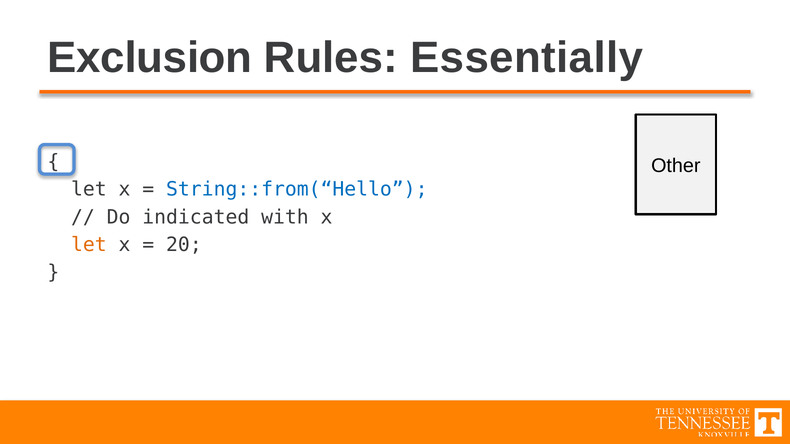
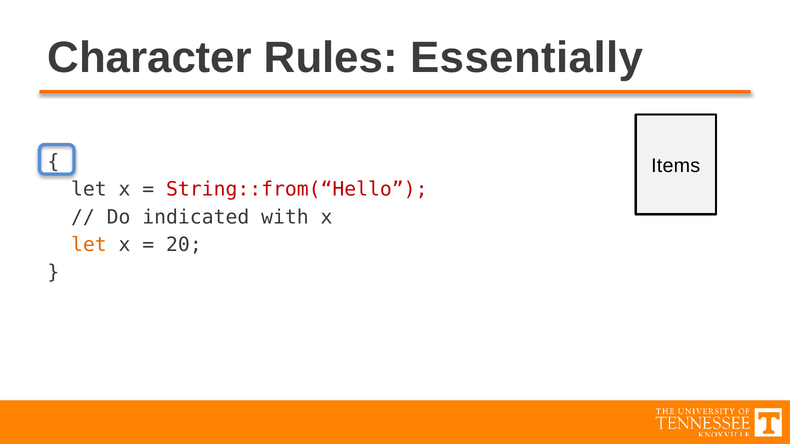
Exclusion: Exclusion -> Character (150, 58)
Other: Other -> Items (676, 166)
String::from(“Hello colour: blue -> red (297, 190)
